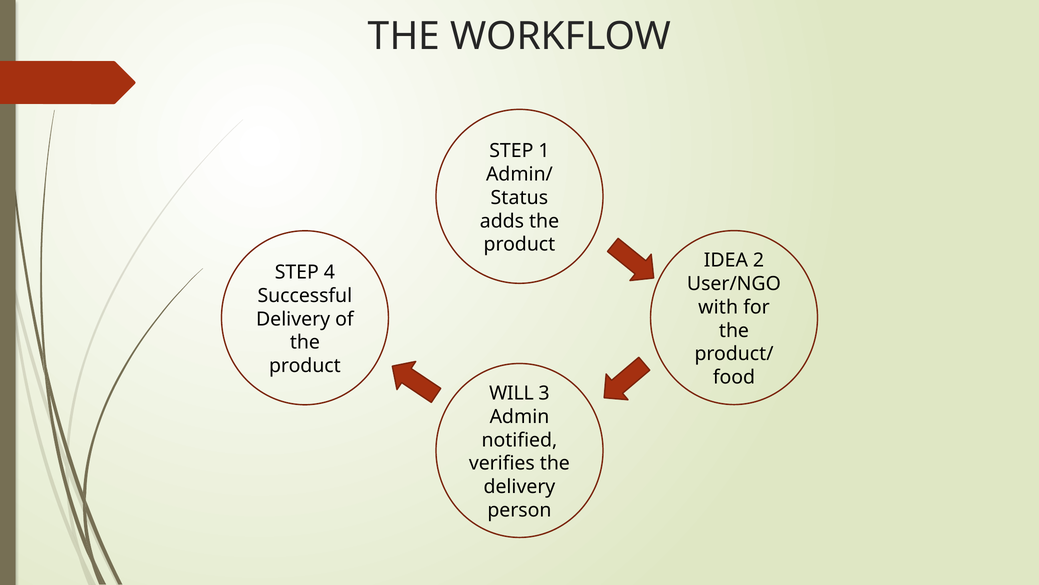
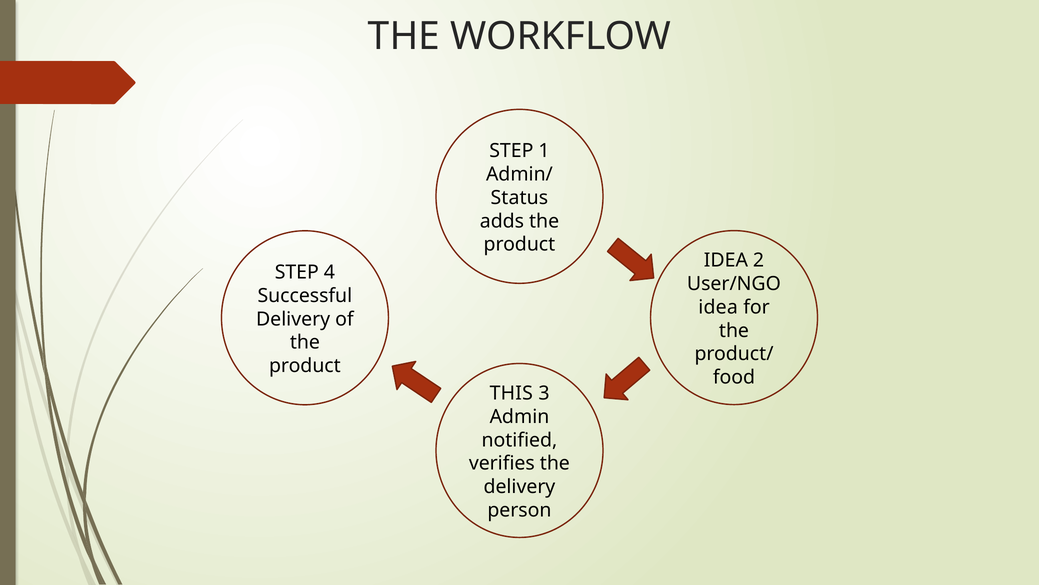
with: with -> idea (718, 307)
WILL: WILL -> THIS (511, 393)
